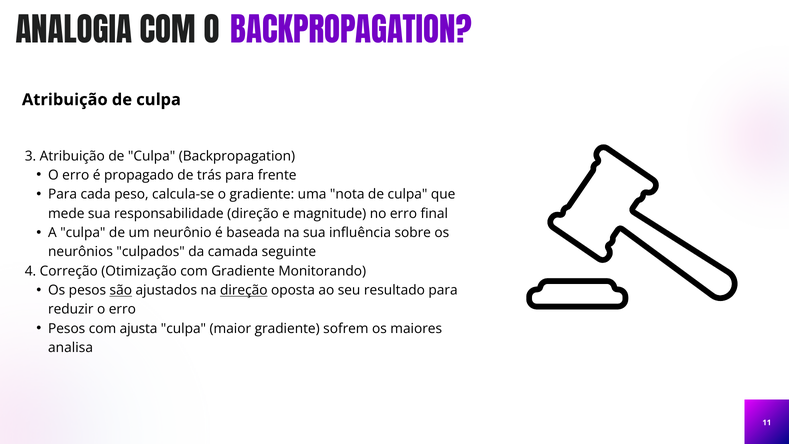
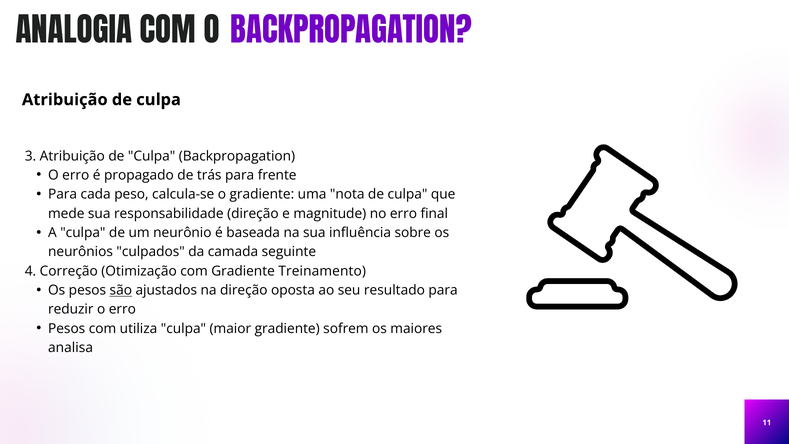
Monitorando: Monitorando -> Treinamento (322, 271)
direção underline: present -> none (244, 290)
ajusta: ajusta -> utiliza (139, 328)
